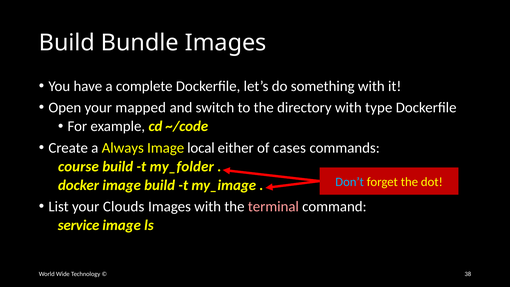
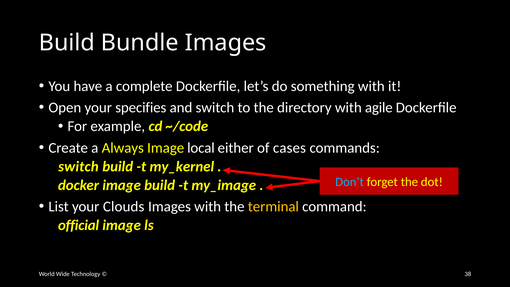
mapped: mapped -> specifies (141, 108)
type: type -> agile (379, 108)
course: course -> switch (78, 166)
my_folder: my_folder -> my_kernel (182, 166)
terminal colour: pink -> yellow (273, 207)
service: service -> official (79, 225)
